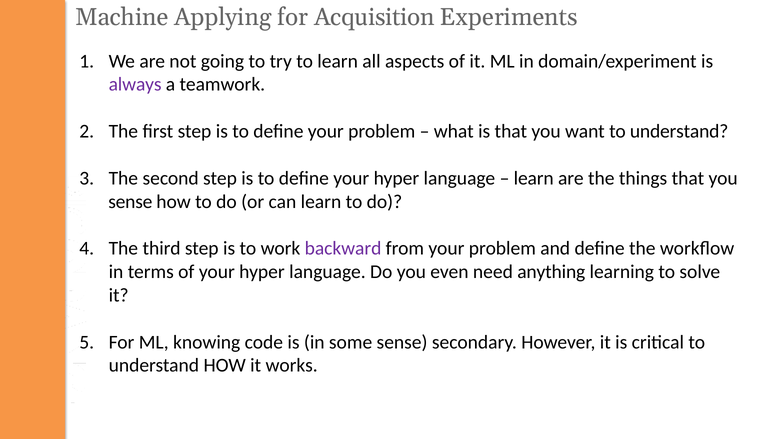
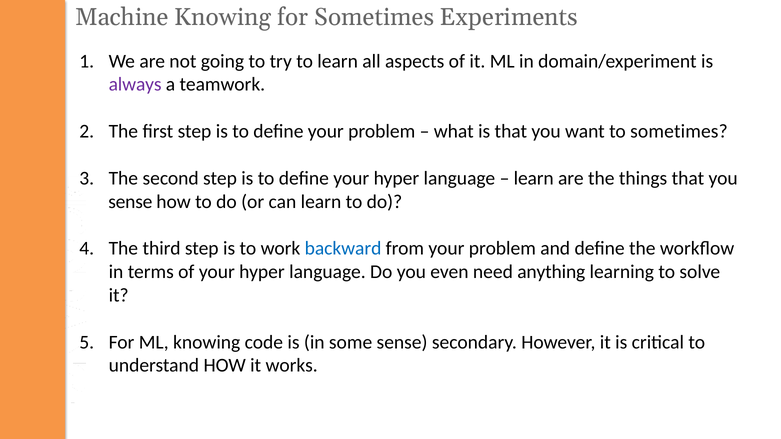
Machine Applying: Applying -> Knowing (223, 17)
for Acquisition: Acquisition -> Sometimes (374, 17)
want to understand: understand -> sometimes (679, 131)
backward colour: purple -> blue (343, 249)
